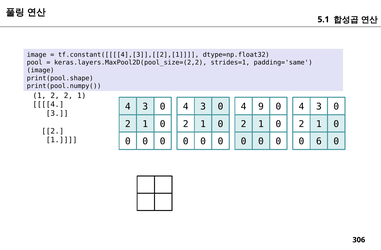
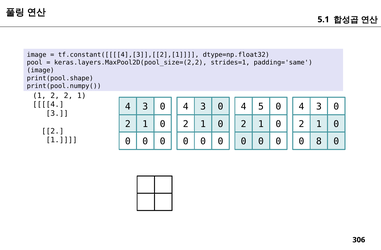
9: 9 -> 5 (261, 107)
6: 6 -> 8 (319, 142)
